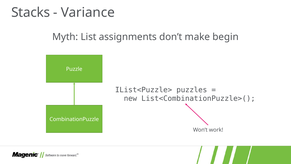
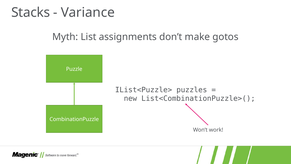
begin: begin -> gotos (226, 37)
